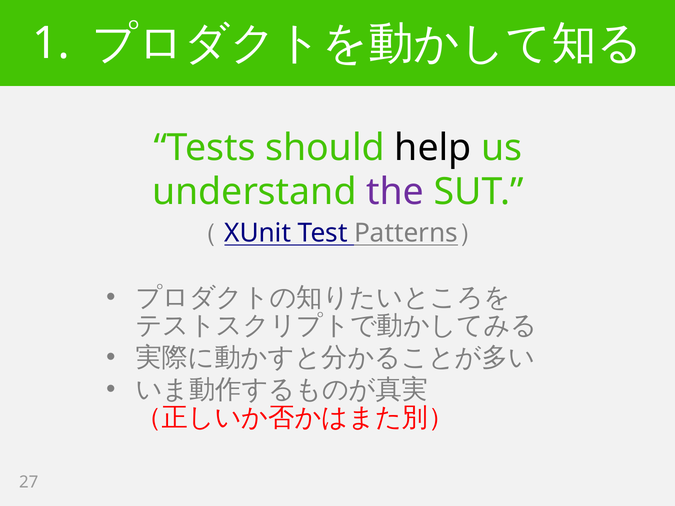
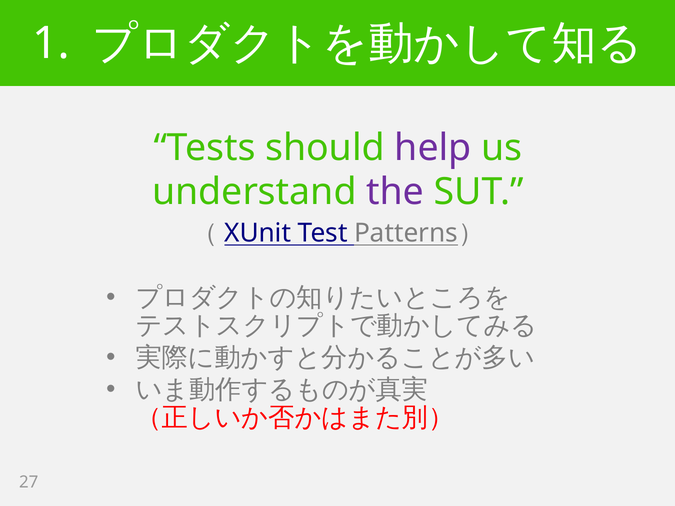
help colour: black -> purple (433, 148)
